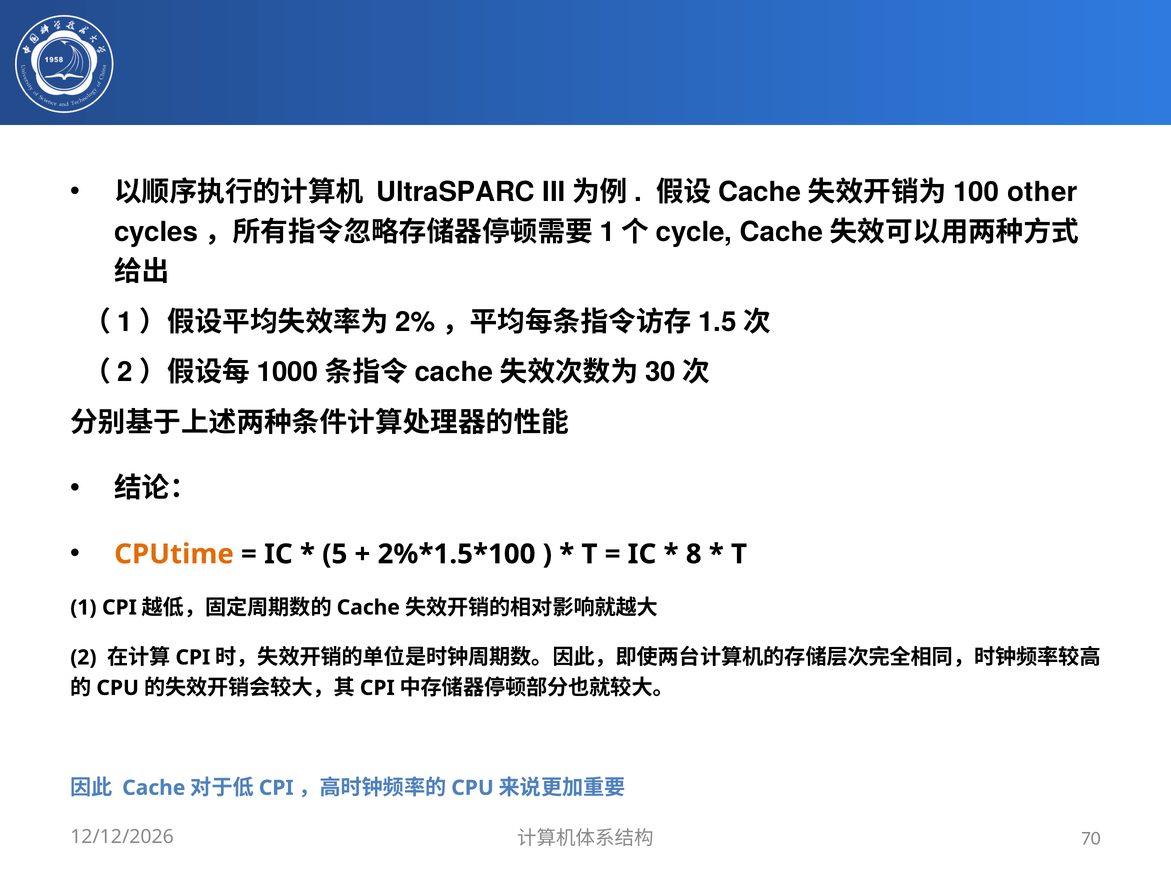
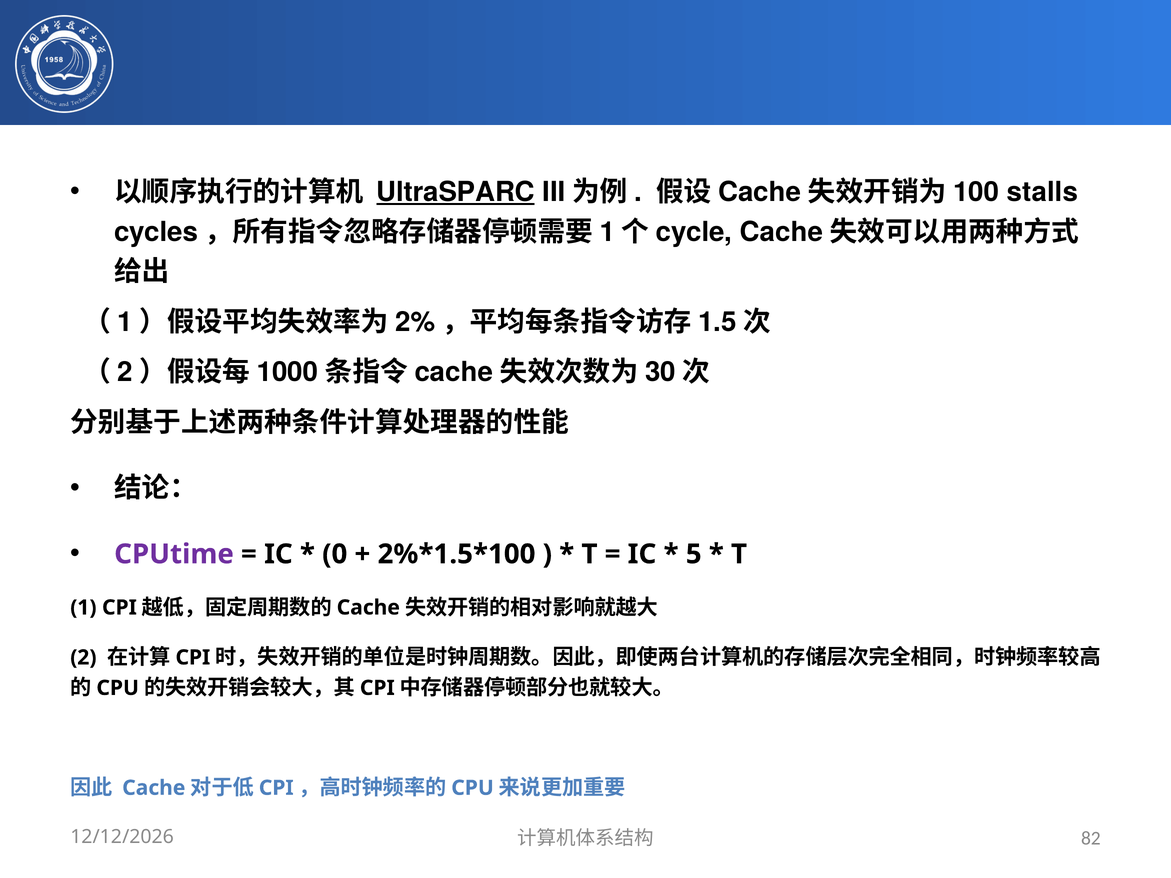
UltraSPARC underline: none -> present (456, 192)
other: other -> stalls (1042, 192)
CPUtime colour: orange -> purple (174, 554)
5: 5 -> 0 (335, 554)
8: 8 -> 5 (694, 554)
70: 70 -> 82 (1091, 839)
